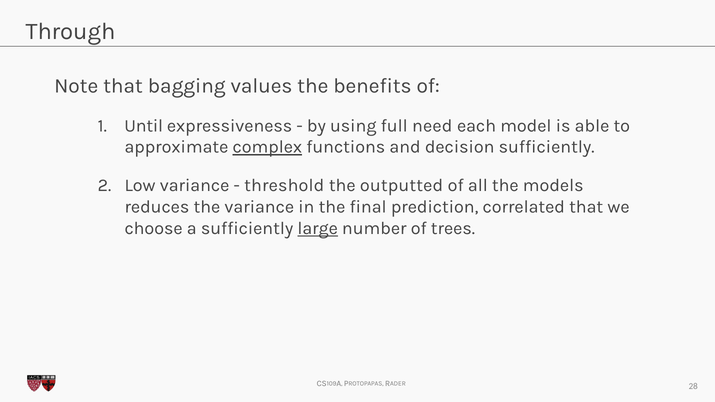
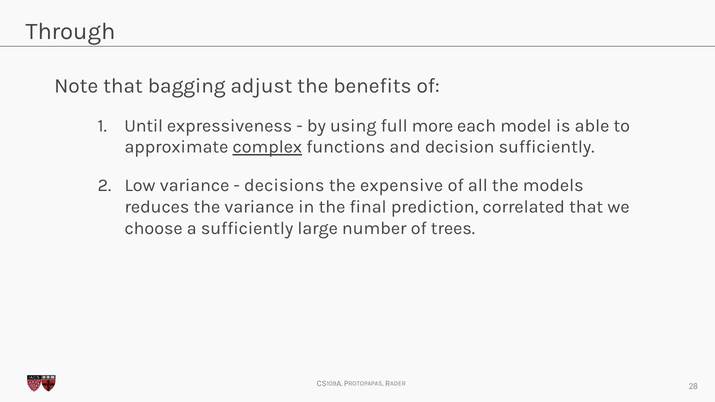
values: values -> adjust (261, 86)
need: need -> more (432, 126)
threshold: threshold -> decisions (284, 186)
outputted: outputted -> expensive (402, 186)
large underline: present -> none (318, 228)
